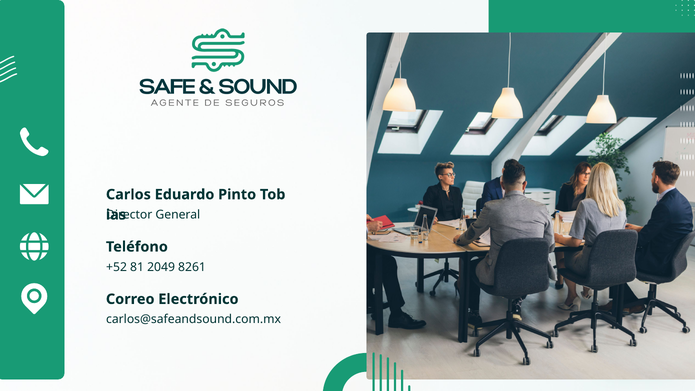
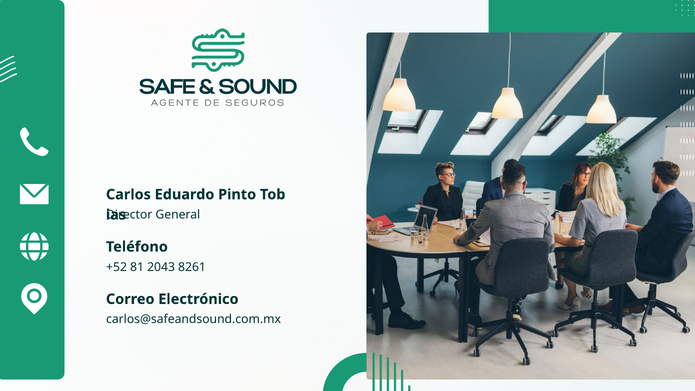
2049: 2049 -> 2043 (161, 267)
